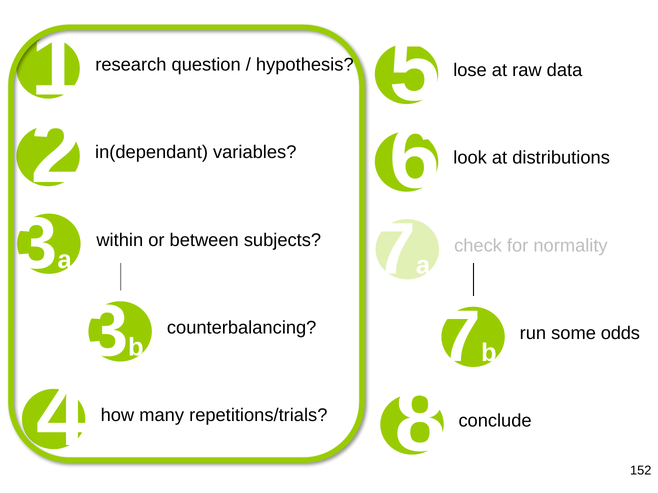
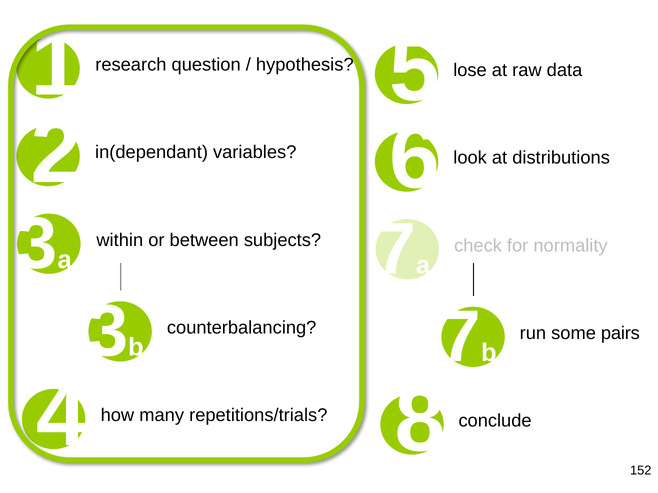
odds: odds -> pairs (620, 334)
